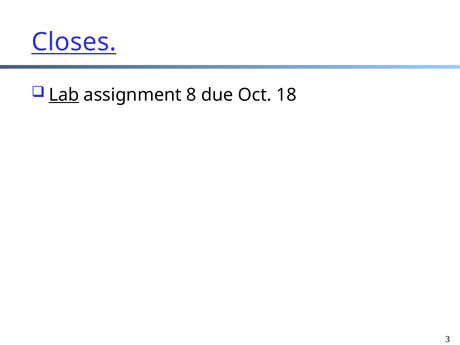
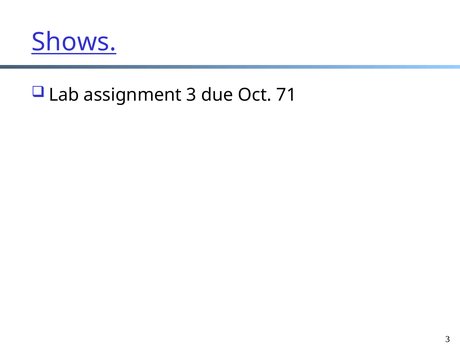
Closes: Closes -> Shows (74, 42)
Lab underline: present -> none (64, 95)
assignment 8: 8 -> 3 (191, 95)
18: 18 -> 71 (286, 95)
